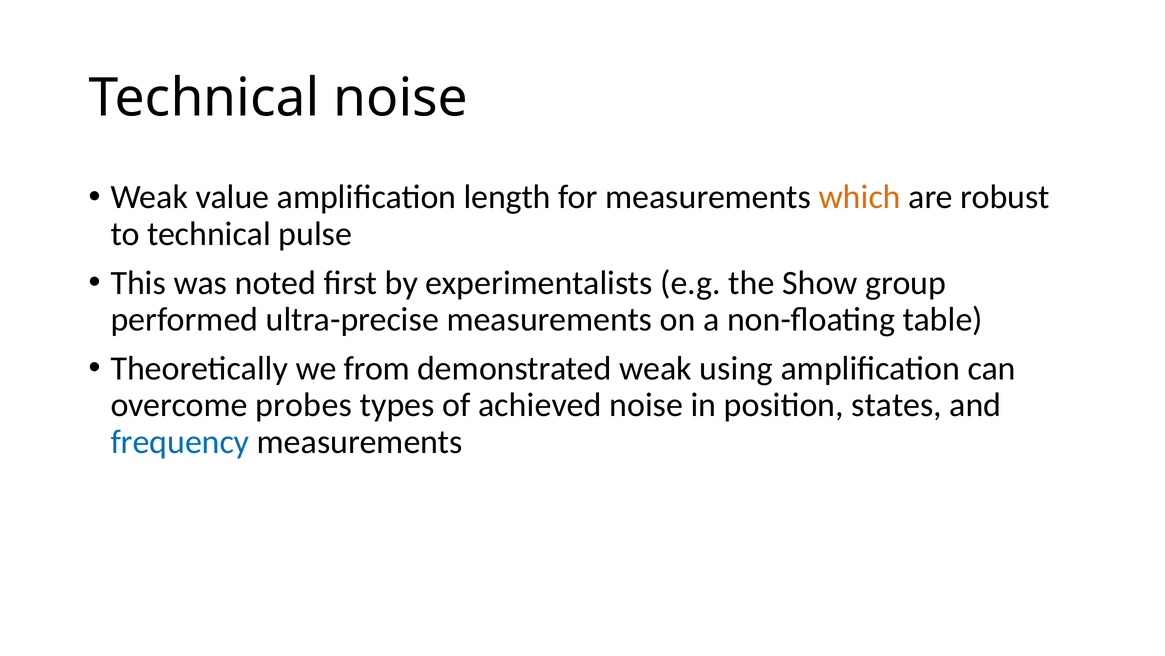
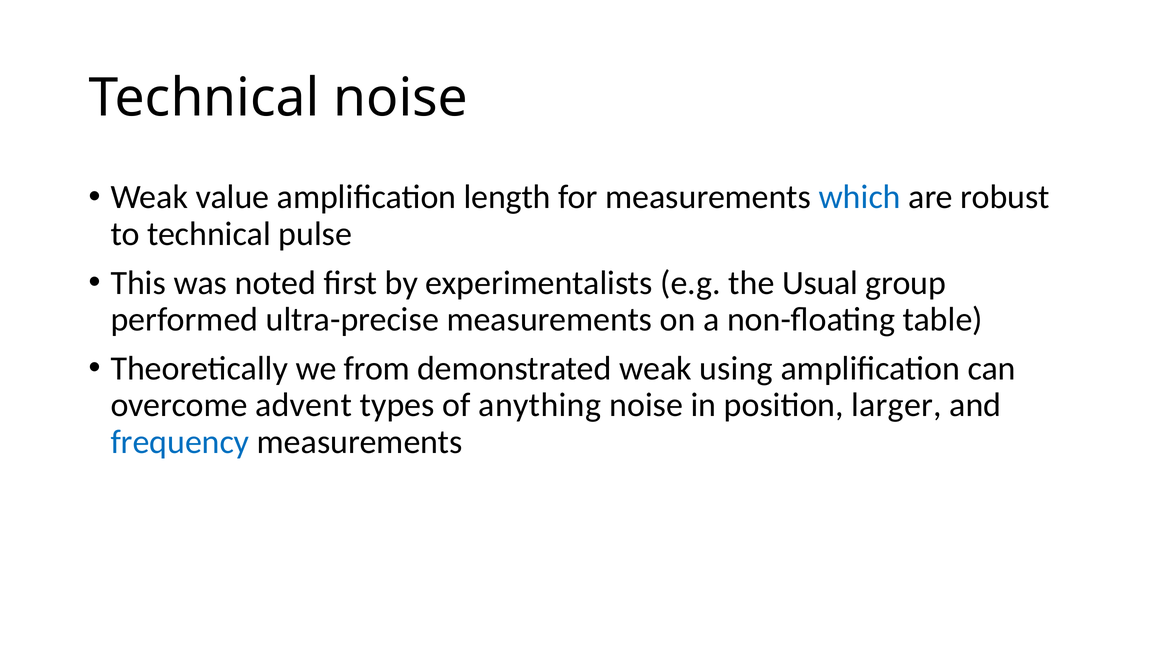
which colour: orange -> blue (860, 197)
Show: Show -> Usual (820, 283)
probes: probes -> advent (304, 405)
achieved: achieved -> anything (540, 405)
states: states -> larger (897, 405)
